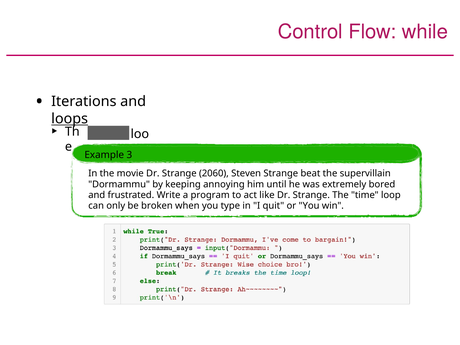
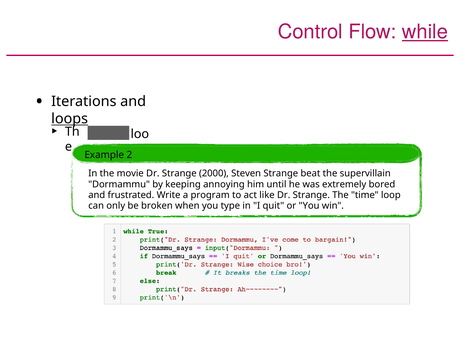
while underline: none -> present (425, 32)
3: 3 -> 2 (129, 155)
2060: 2060 -> 2000 (214, 174)
